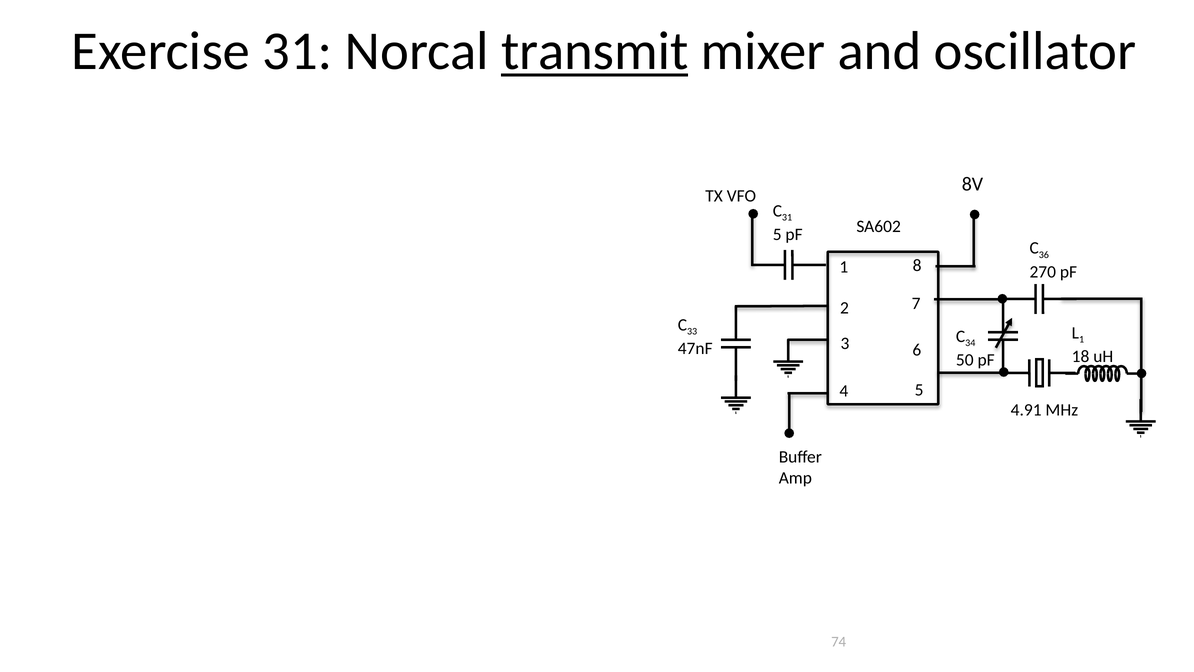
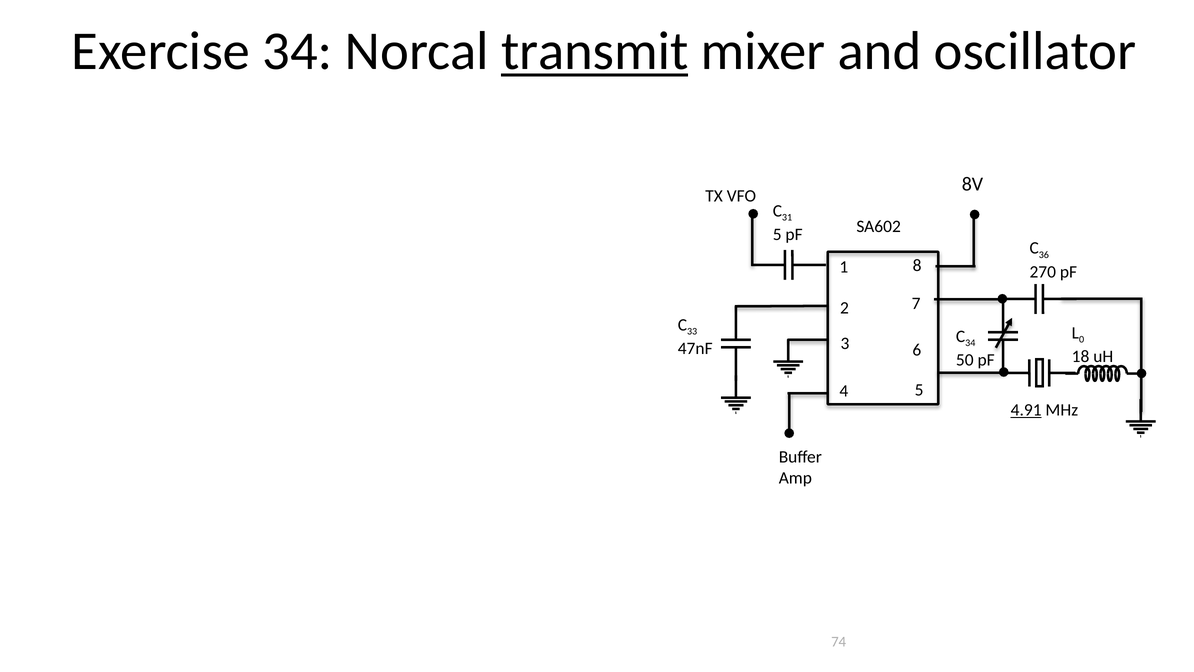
Exercise 31: 31 -> 34 (297, 51)
1: 1 -> 0 (1082, 339)
4.91 underline: none -> present (1026, 410)
